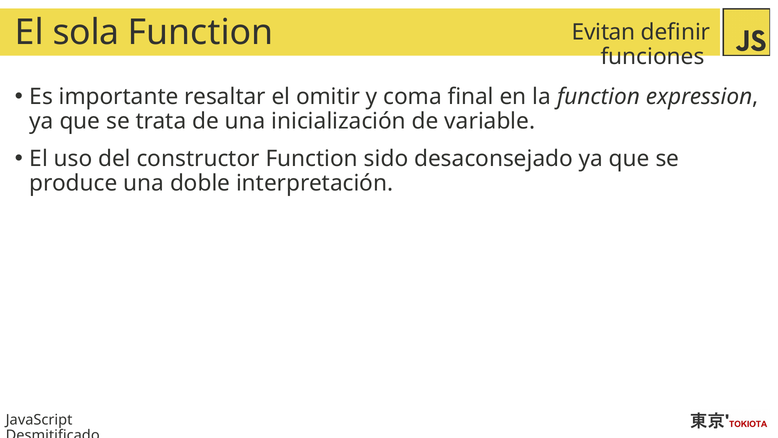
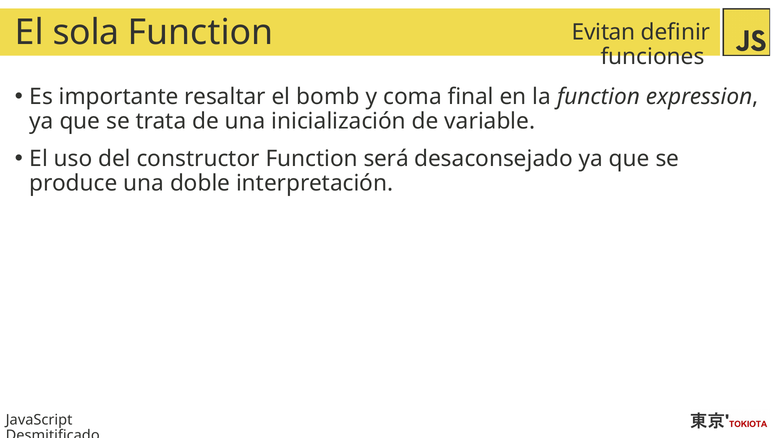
omitir: omitir -> bomb (328, 96)
sido: sido -> será (386, 158)
